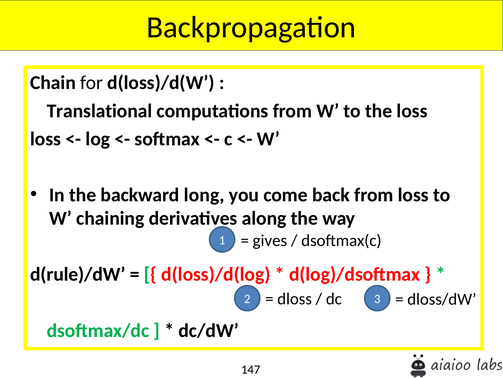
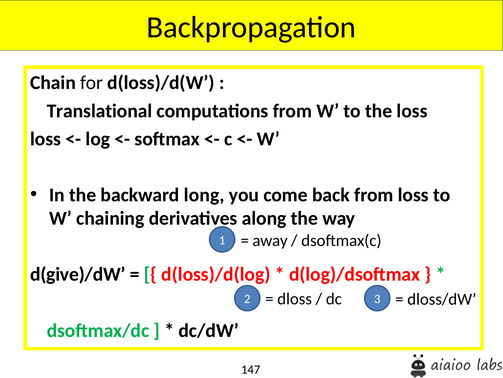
gives: gives -> away (270, 240)
d(rule)/dW: d(rule)/dW -> d(give)/dW (78, 274)
